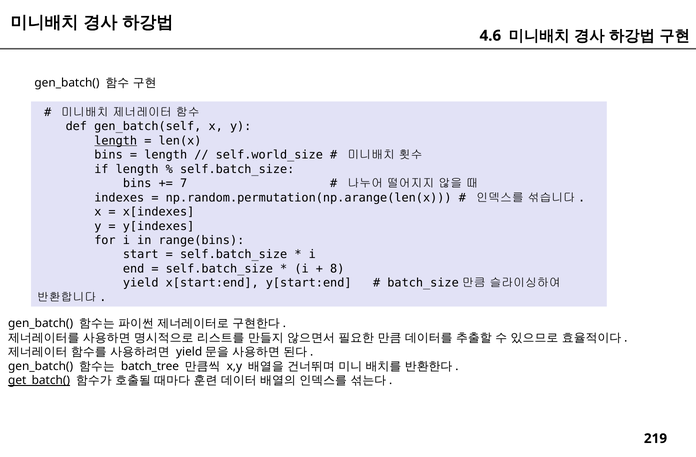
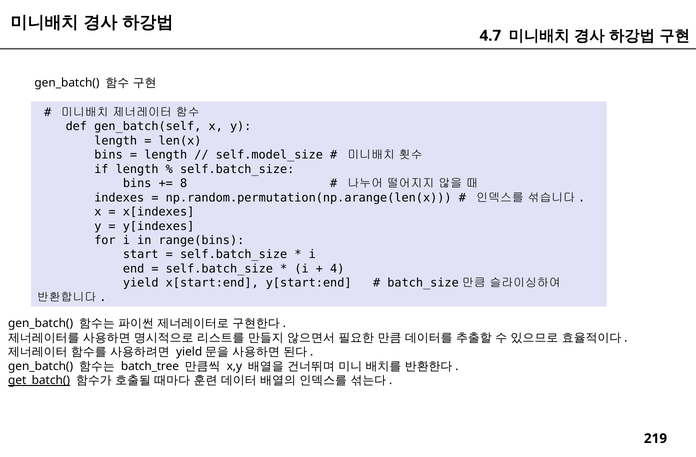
4.6: 4.6 -> 4.7 (490, 36)
length underline: present -> none (116, 141)
self.world_size: self.world_size -> self.model_size (269, 155)
7: 7 -> 8 (184, 184)
8: 8 -> 4 (337, 269)
